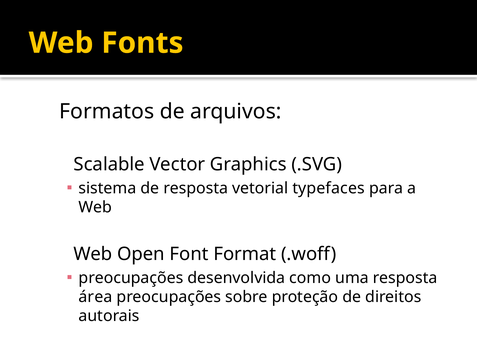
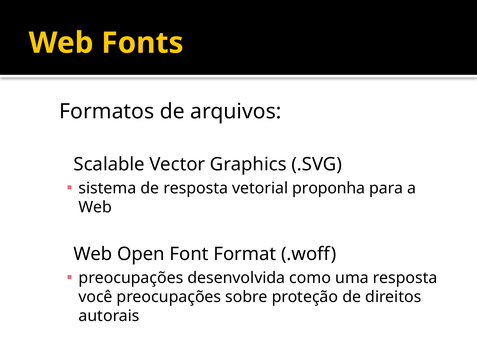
typefaces: typefaces -> proponha (329, 188)
área: área -> você (96, 297)
